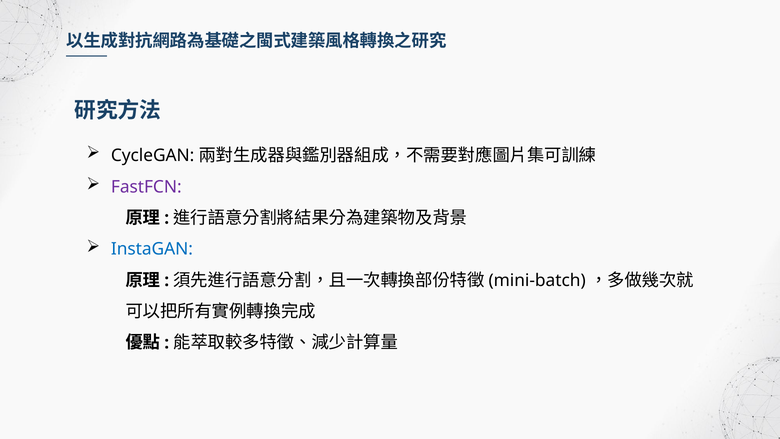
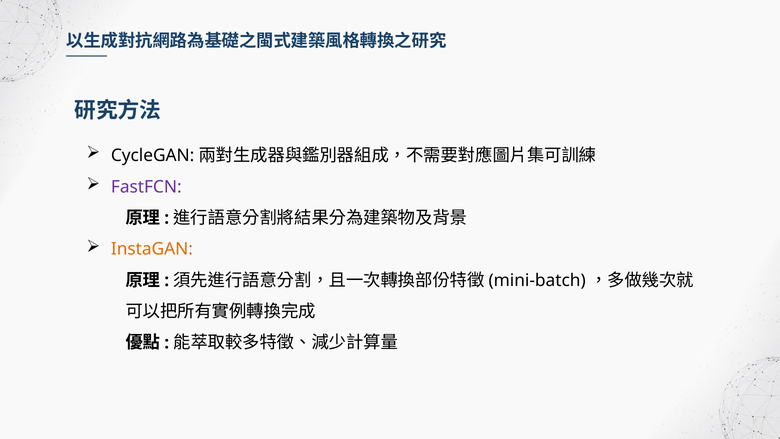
InstaGAN colour: blue -> orange (152, 249)
